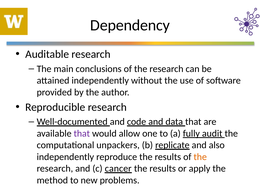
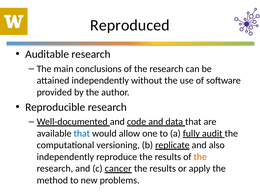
Dependency: Dependency -> Reproduced (130, 25)
that colour: purple -> blue (82, 133)
unpackers: unpackers -> versioning (118, 145)
